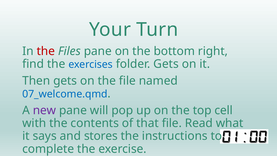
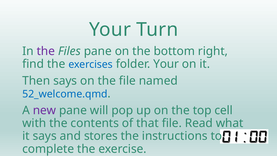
the colour: red -> purple (46, 51)
folder Gets: Gets -> Your (166, 64)
Then gets: gets -> says (65, 81)
07_welcome.qmd: 07_welcome.qmd -> 52_welcome.qmd (65, 94)
